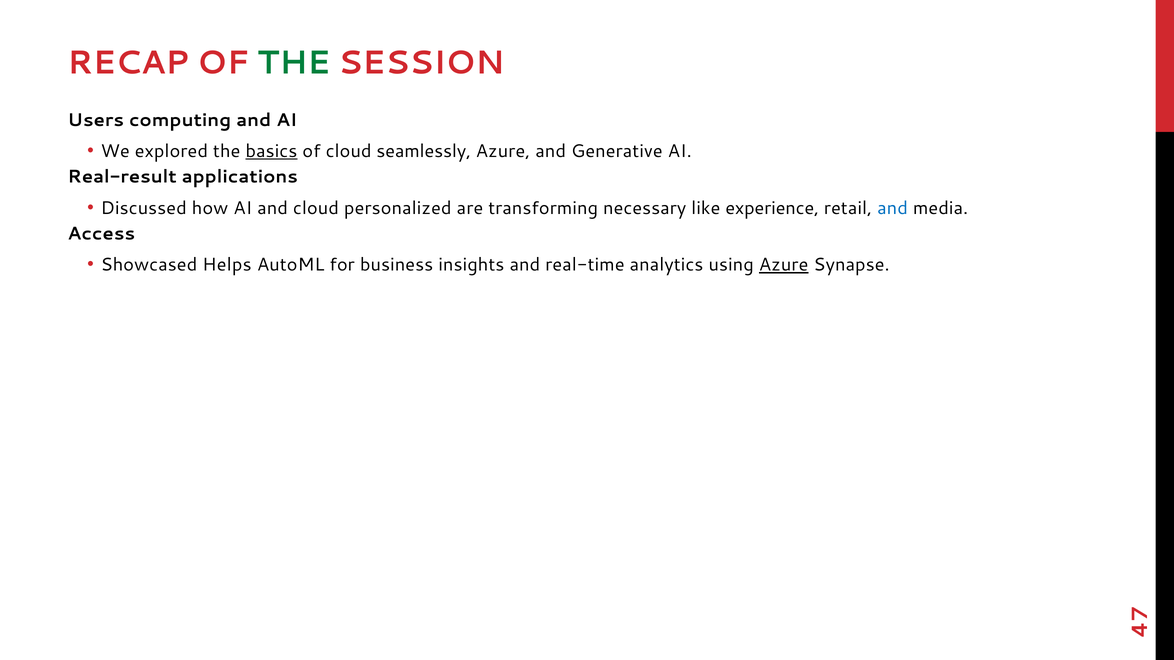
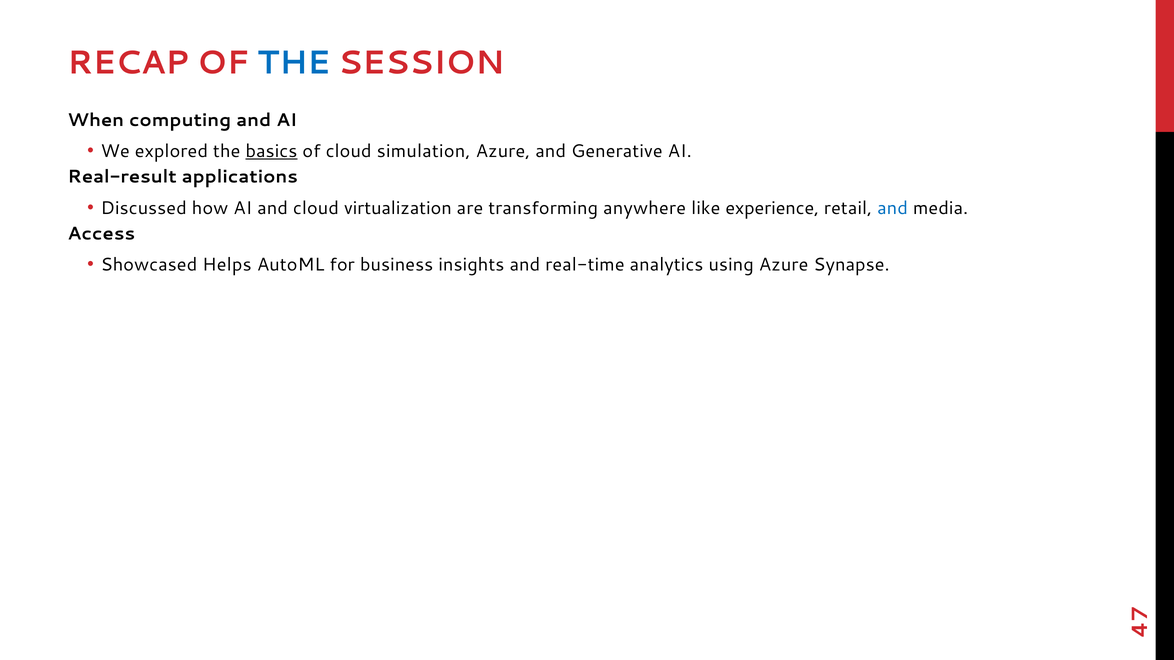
THE colour: green -> blue (294, 63)
Users: Users -> When (96, 120)
seamlessly: seamlessly -> simulation (424, 151)
personalized: personalized -> virtualization (398, 208)
necessary: necessary -> anywhere (645, 208)
Azure underline: present -> none (784, 265)
